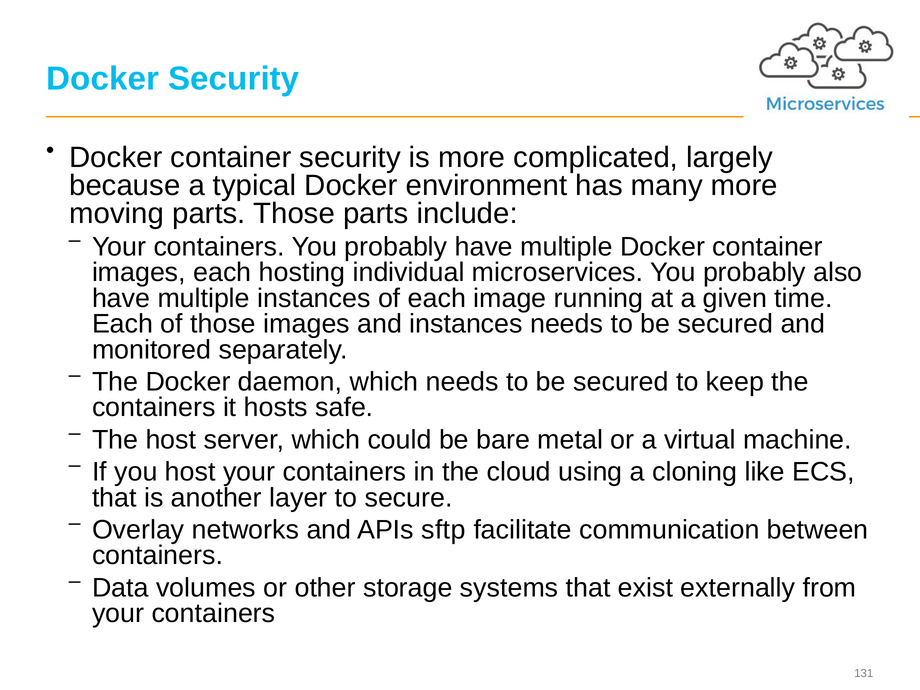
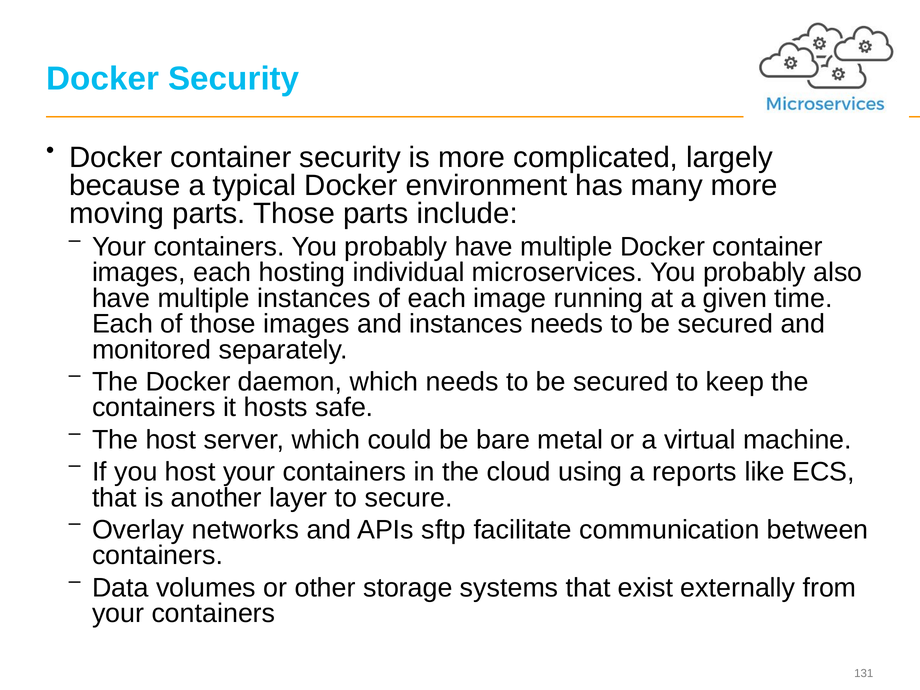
cloning: cloning -> reports (695, 472)
